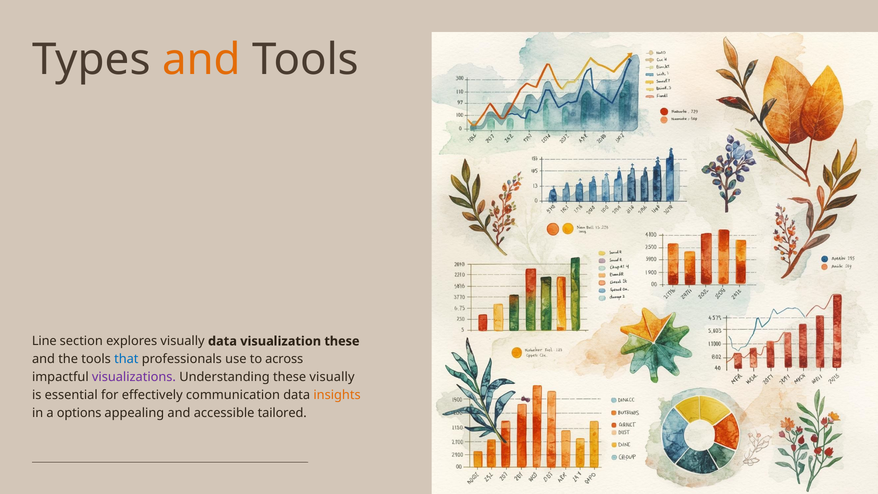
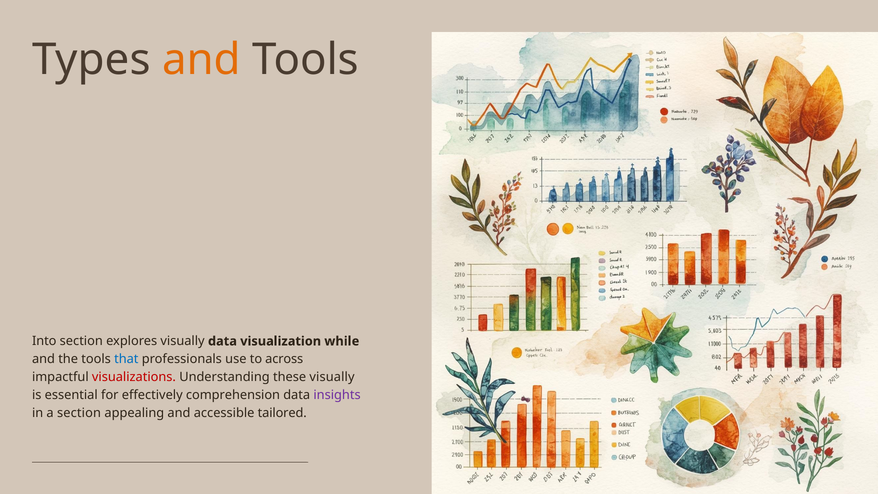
Line: Line -> Into (44, 341)
visualization these: these -> while (342, 341)
visualizations colour: purple -> red (134, 377)
communication: communication -> comprehension (233, 395)
insights colour: orange -> purple (337, 395)
a options: options -> section (79, 413)
